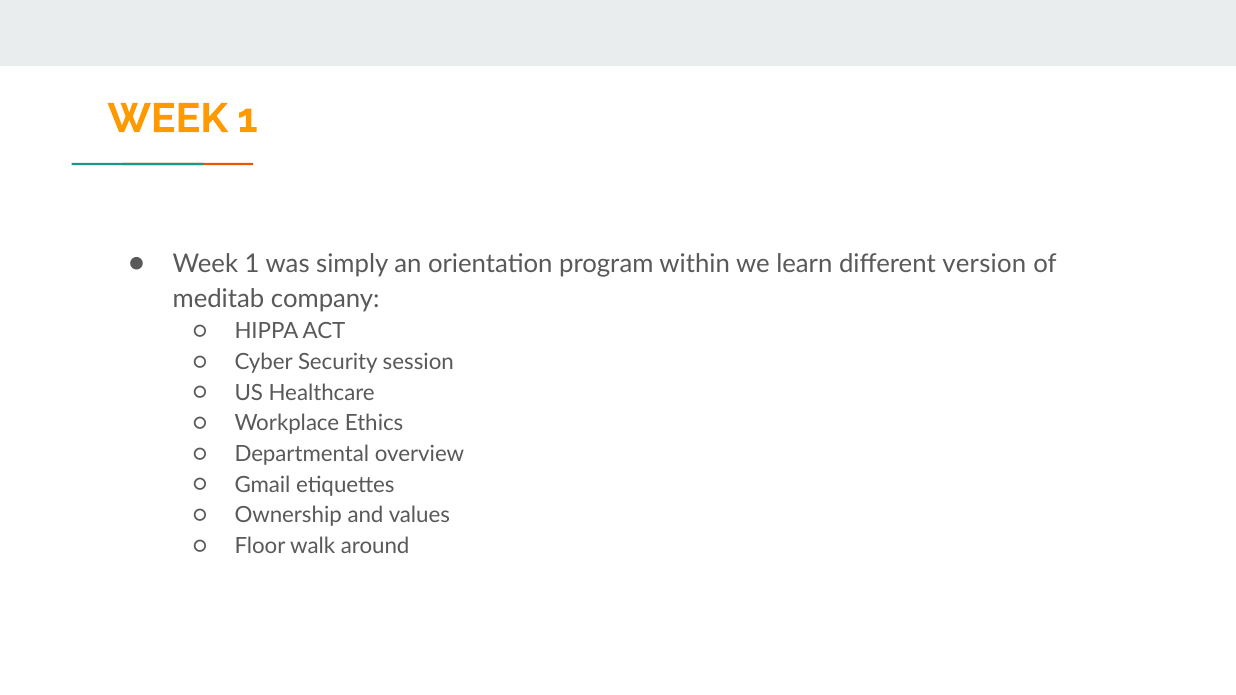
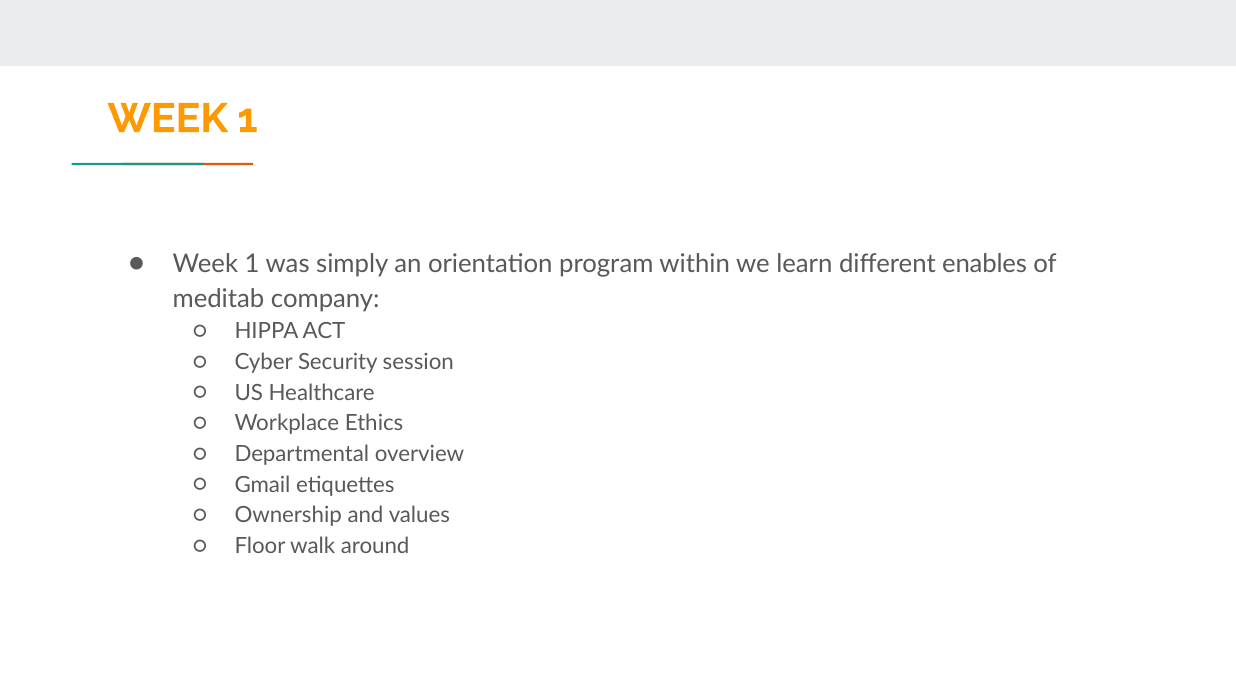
version: version -> enables (985, 264)
